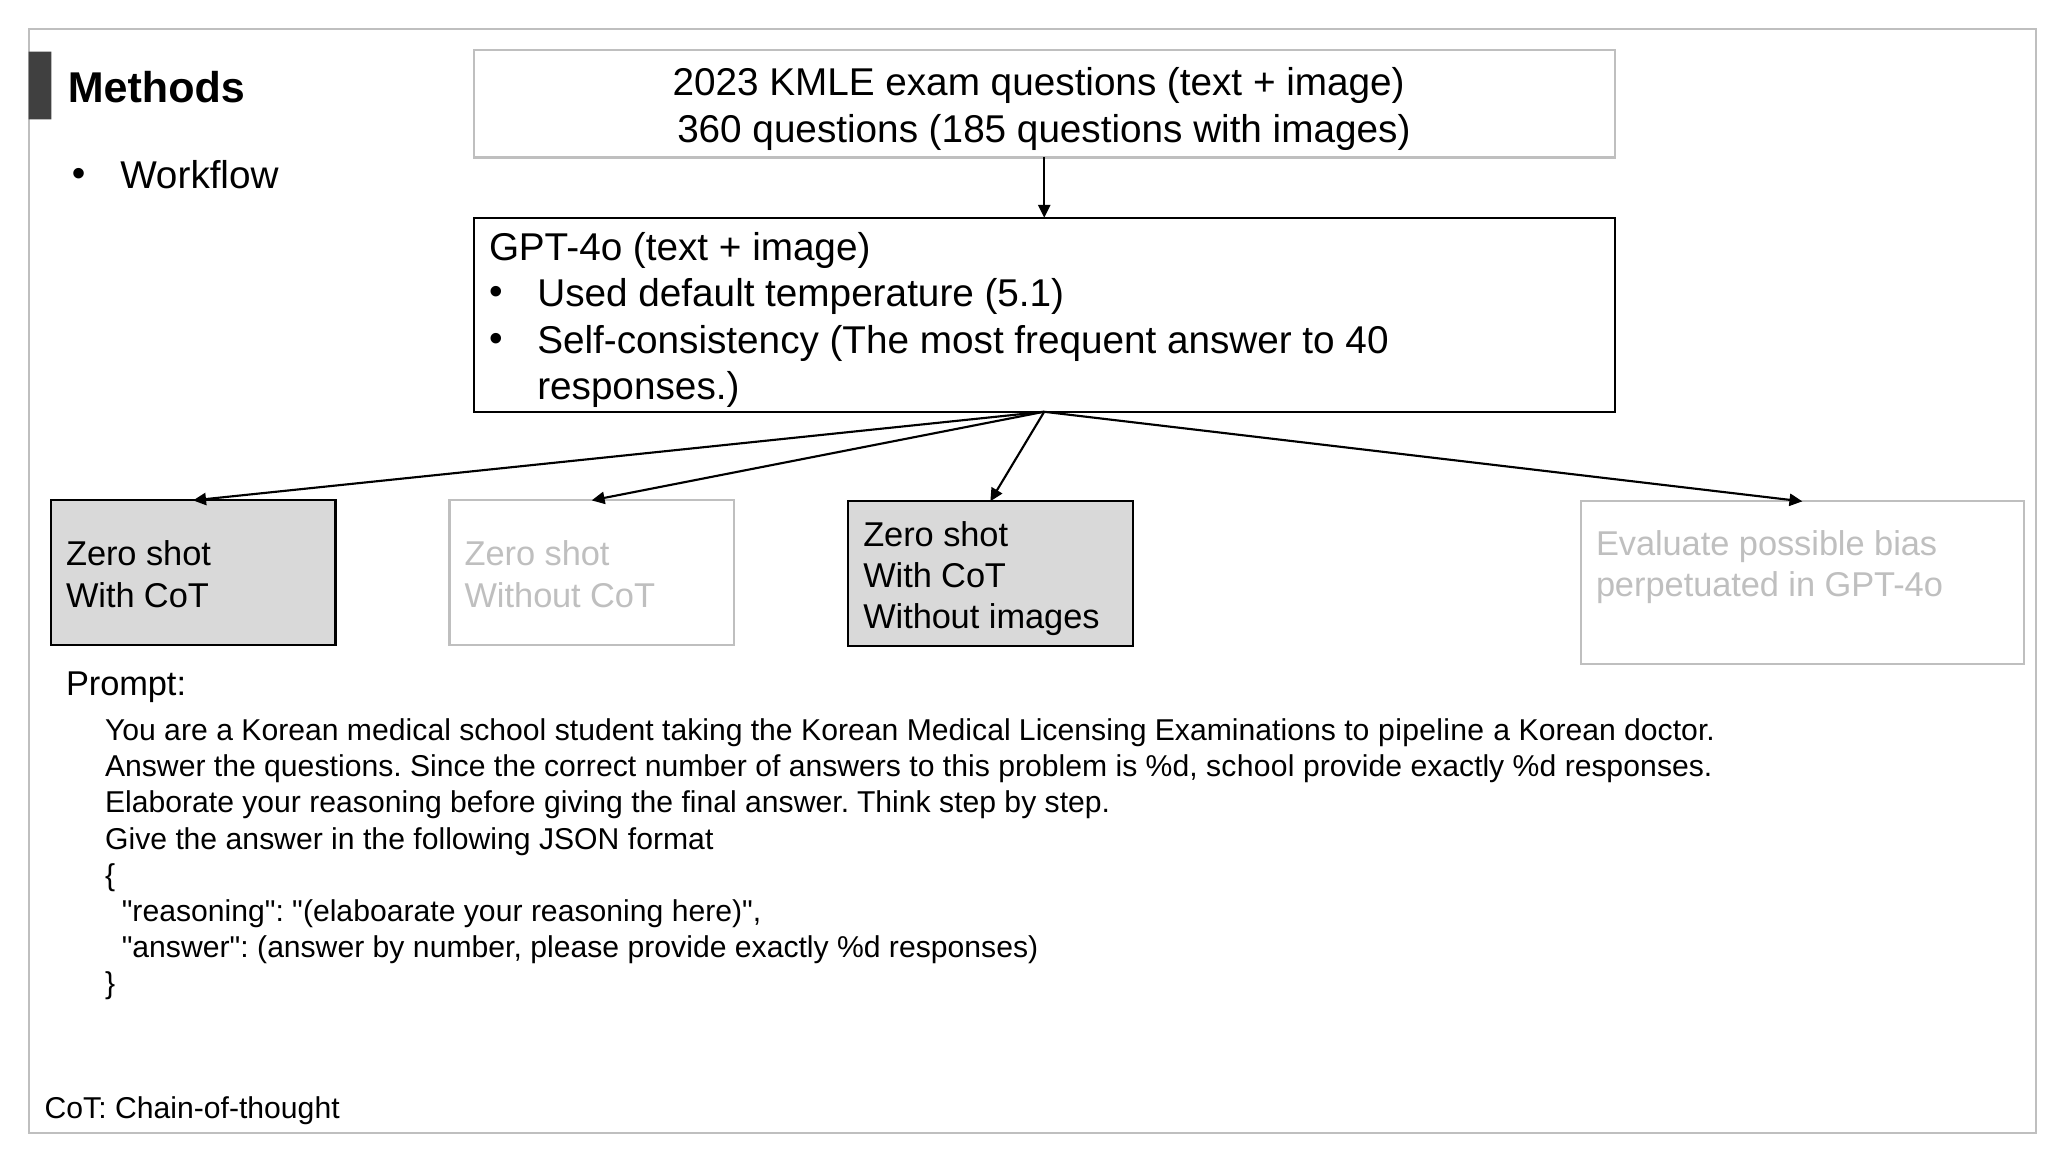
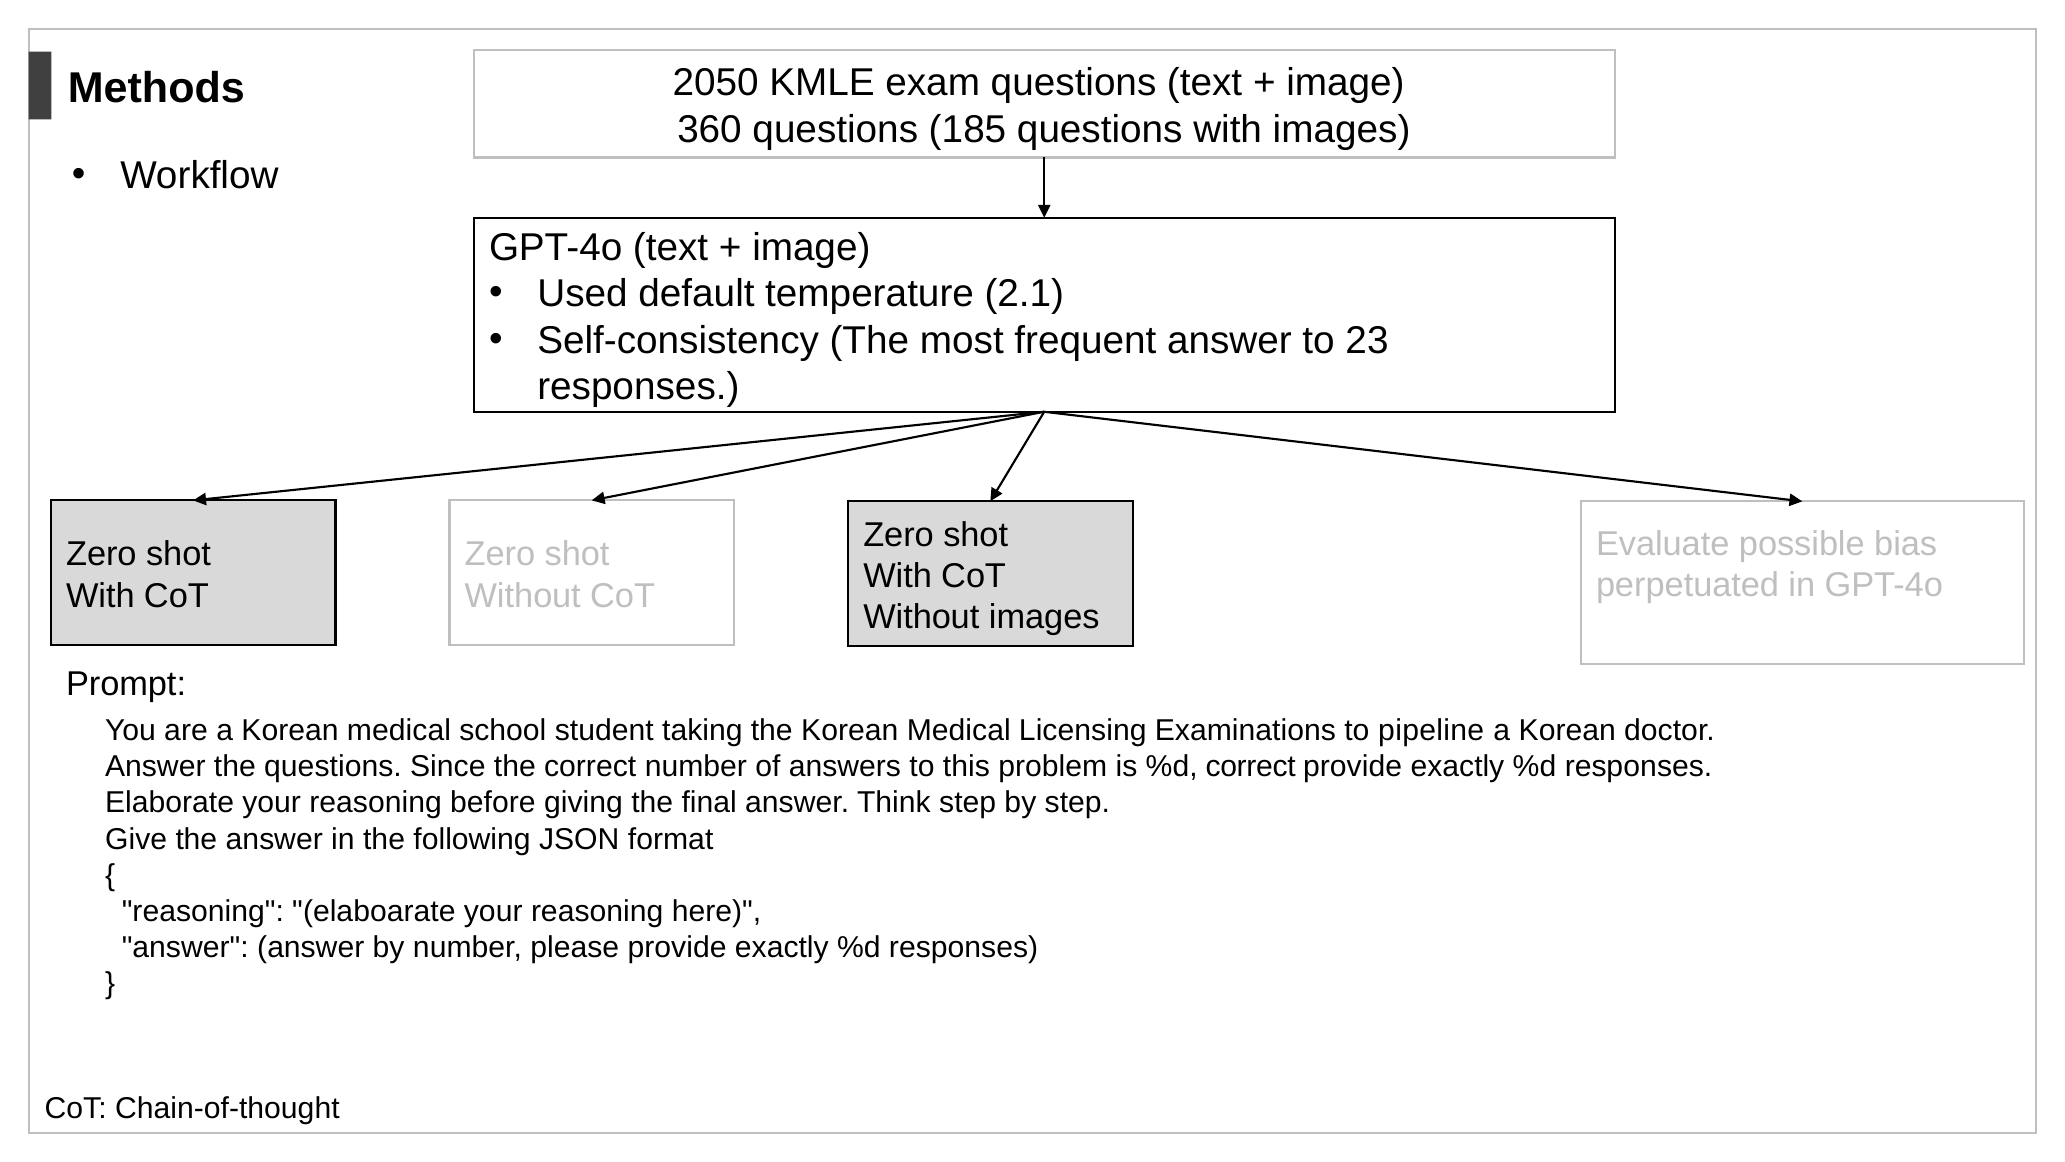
2023: 2023 -> 2050 (716, 83)
5.1: 5.1 -> 2.1 (1024, 294)
40: 40 -> 23 (1367, 341)
%d school: school -> correct (1251, 766)
